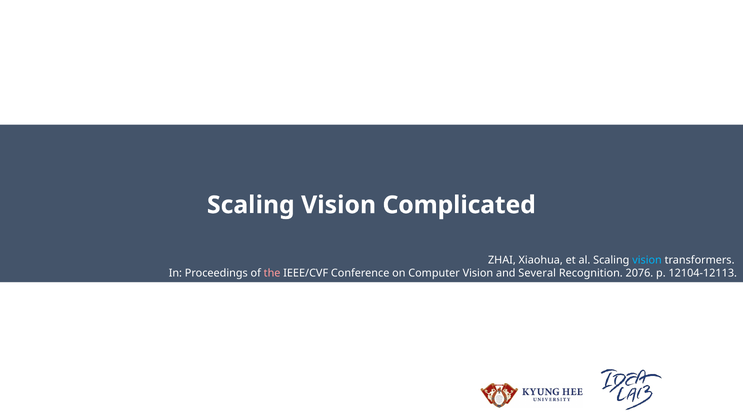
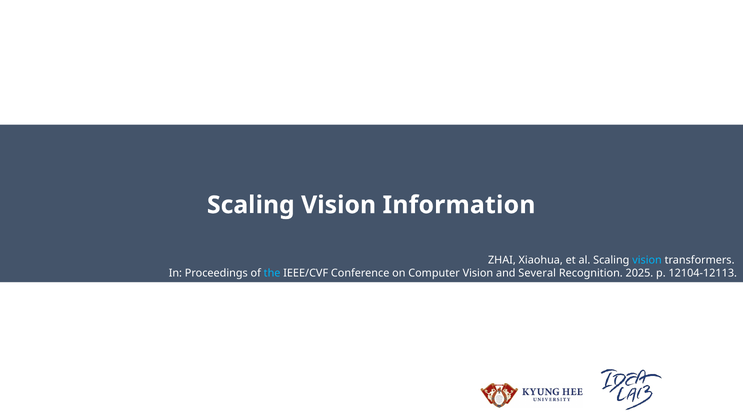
Complicated: Complicated -> Information (459, 205)
the colour: pink -> light blue (272, 273)
2076: 2076 -> 2025 (639, 273)
